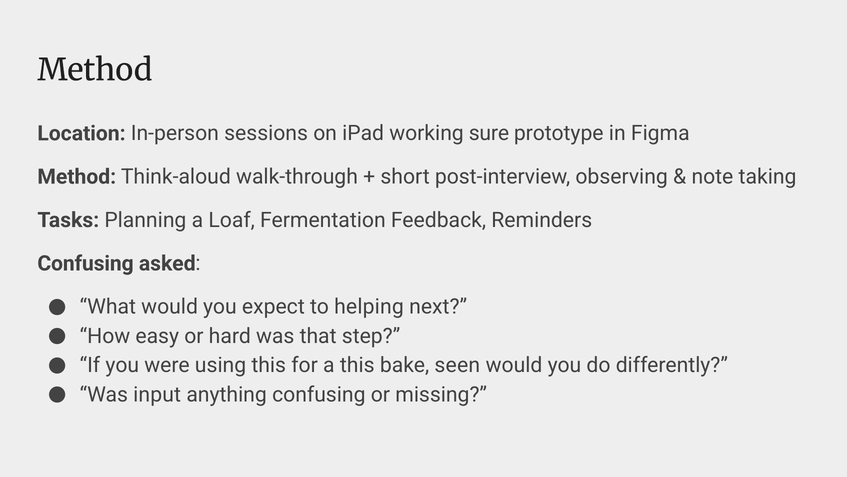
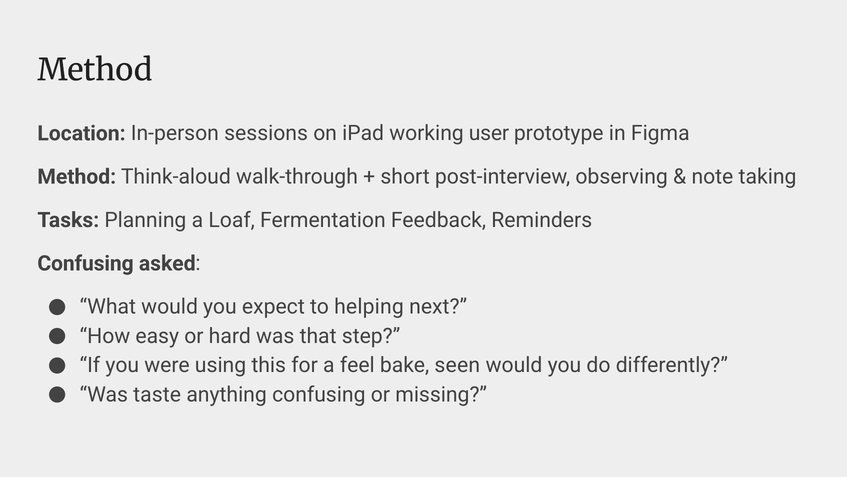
sure: sure -> user (489, 133)
a this: this -> feel (357, 365)
input: input -> taste (157, 394)
